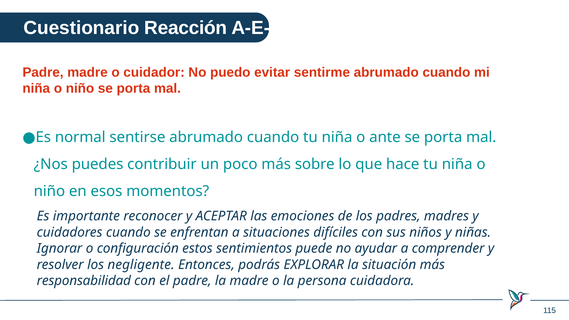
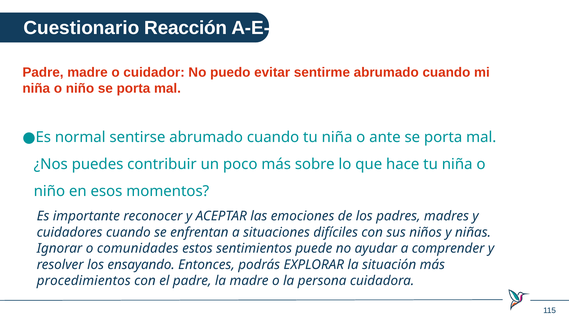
configuración: configuración -> comunidades (138, 249)
negligente: negligente -> ensayando (141, 265)
responsabilidad: responsabilidad -> procedimientos (84, 281)
